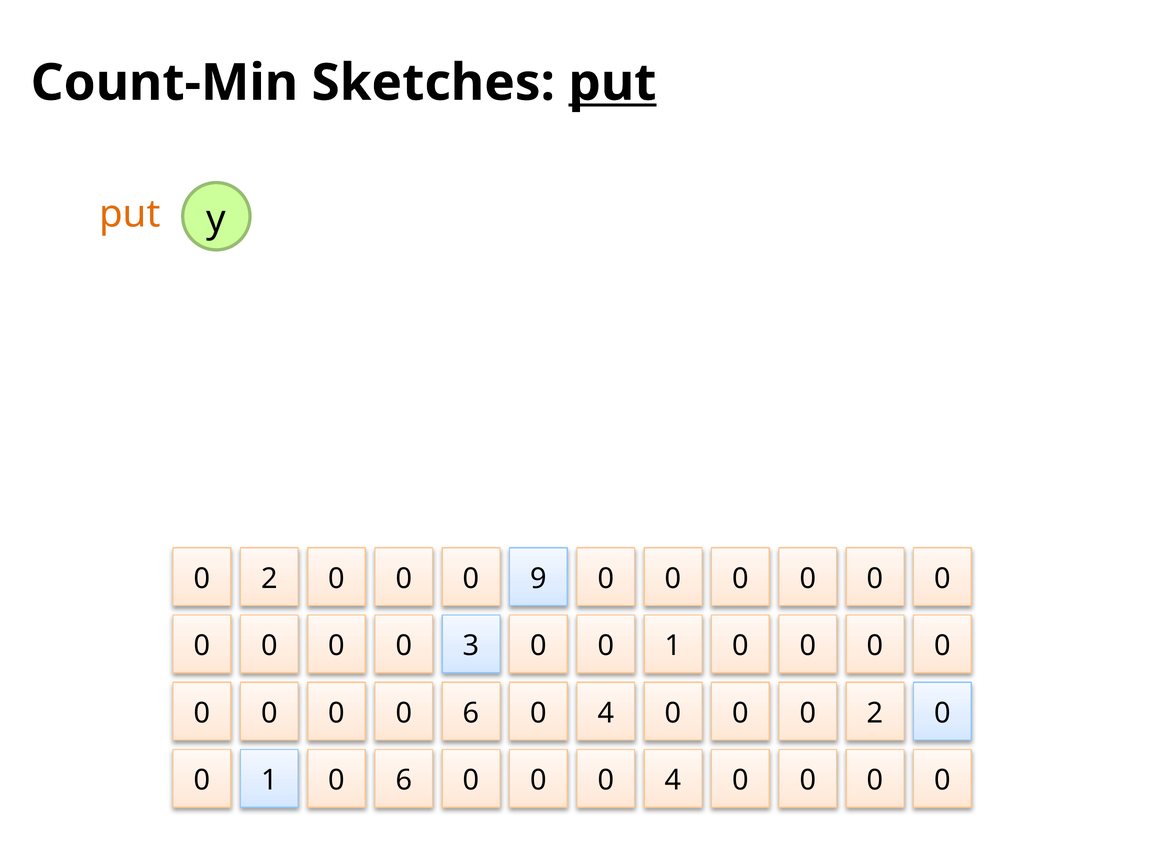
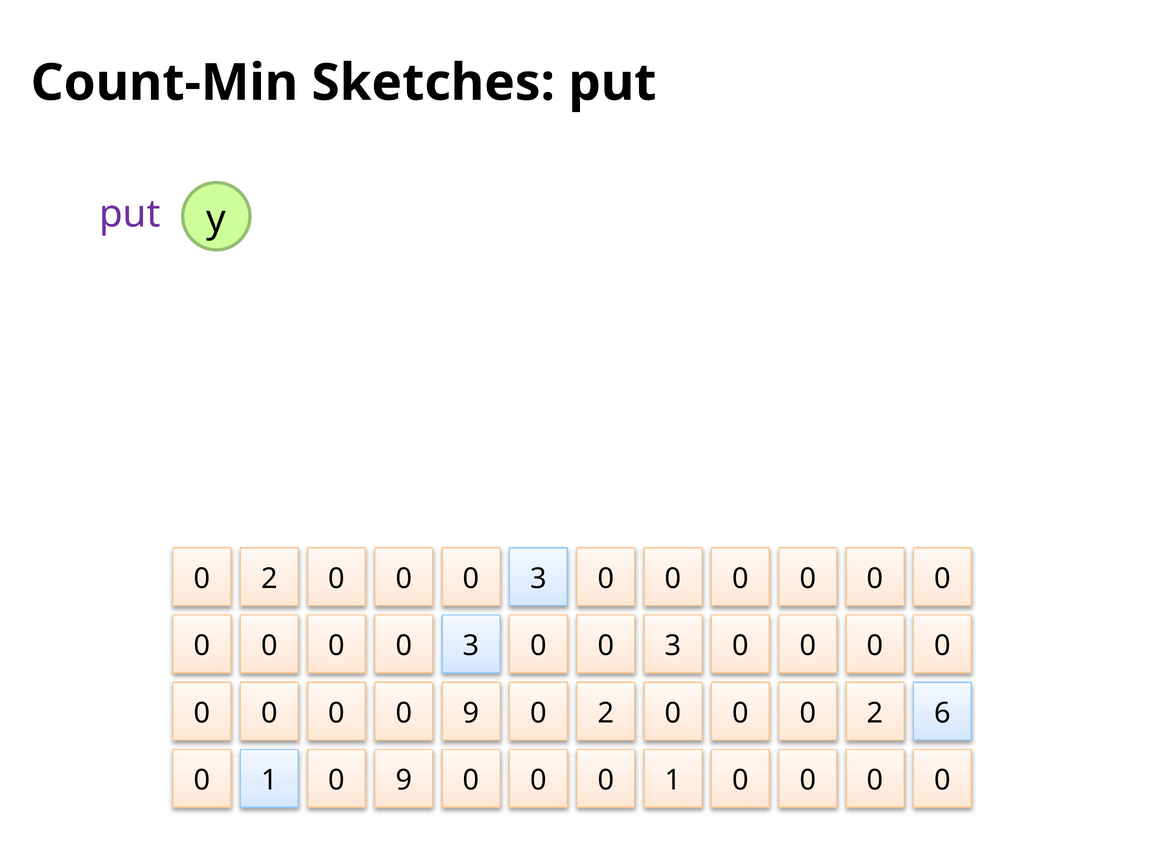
put underline: present -> none (612, 83)
put colour: orange -> purple (130, 214)
9: 9 -> 3 (538, 579)
3 0 0 1: 1 -> 3 (673, 646)
0 0 6: 6 -> 9 (471, 714)
4: 4 -> 2 (606, 714)
0 0 2 0: 0 -> 6 (942, 714)
1 0 6: 6 -> 9 (404, 781)
0 0 4: 4 -> 1 (673, 781)
